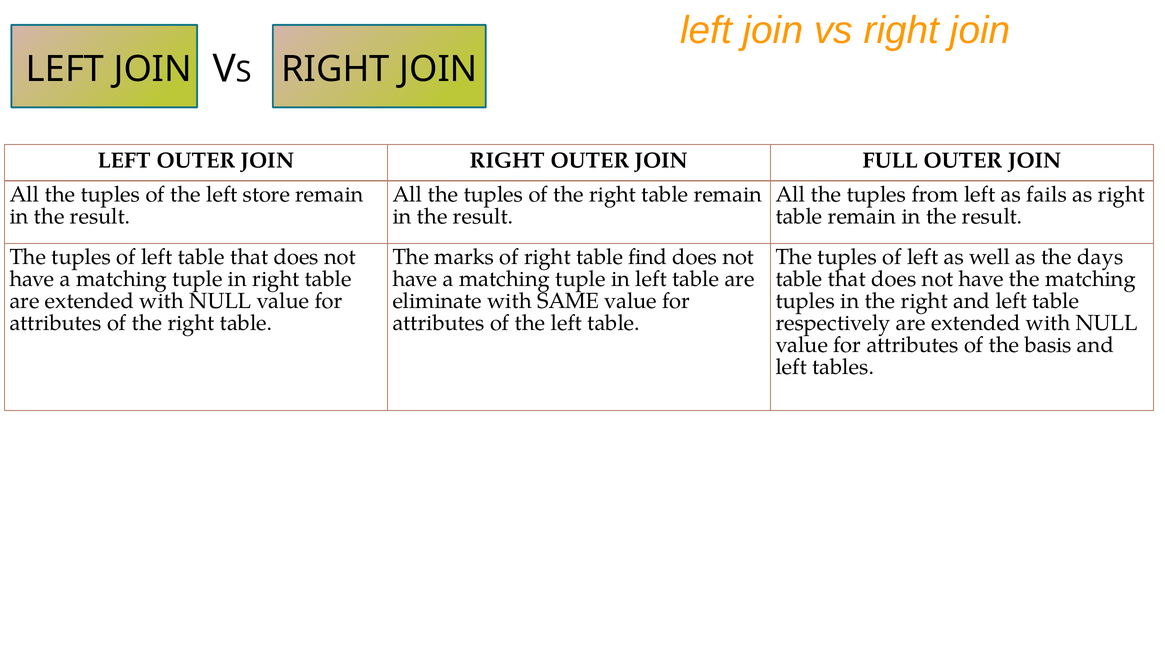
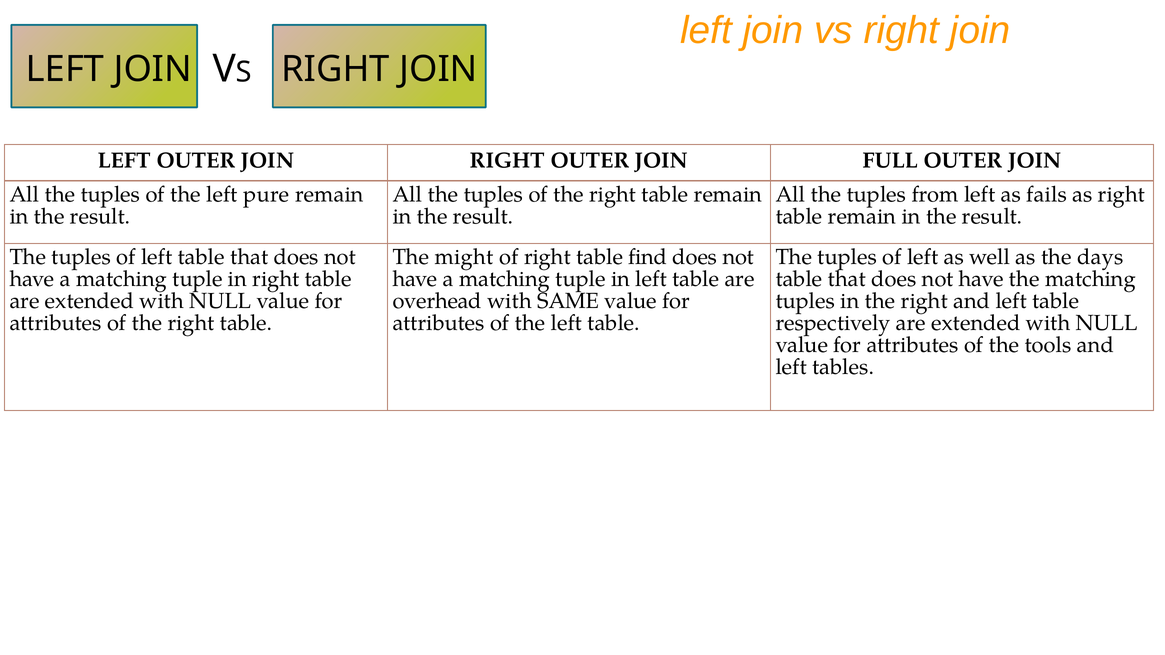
store: store -> pure (266, 195)
marks: marks -> might (464, 257)
eliminate: eliminate -> overhead (437, 301)
basis: basis -> tools (1048, 345)
